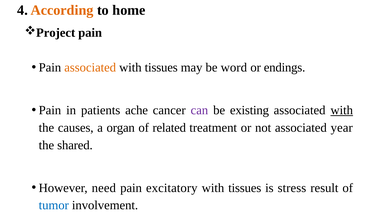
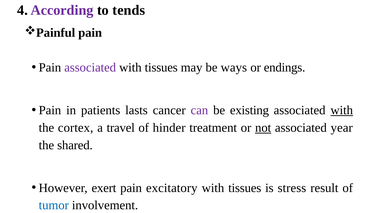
According colour: orange -> purple (62, 10)
home: home -> tends (129, 10)
Project: Project -> Painful (56, 33)
associated colour: orange -> purple (90, 67)
word: word -> ways (234, 67)
ache: ache -> lasts (137, 110)
causes: causes -> cortex (76, 128)
organ: organ -> travel (121, 128)
related: related -> hinder (169, 128)
not underline: none -> present (263, 128)
need: need -> exert (104, 188)
